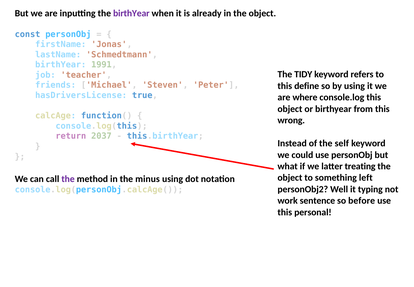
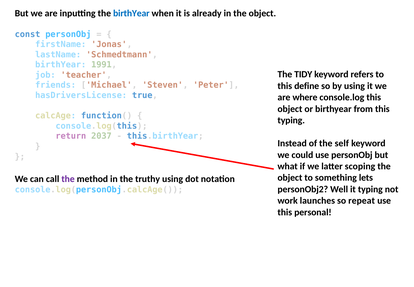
birthYear colour: purple -> blue (131, 13)
wrong: wrong -> typing (291, 120)
treating: treating -> scoping (360, 166)
left: left -> lets (366, 178)
minus: minus -> truthy (148, 179)
sentence: sentence -> launches (317, 200)
before: before -> repeat (362, 200)
